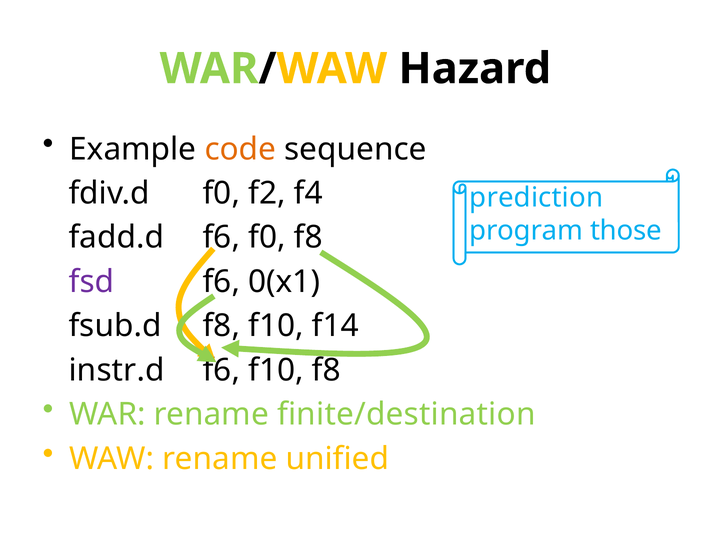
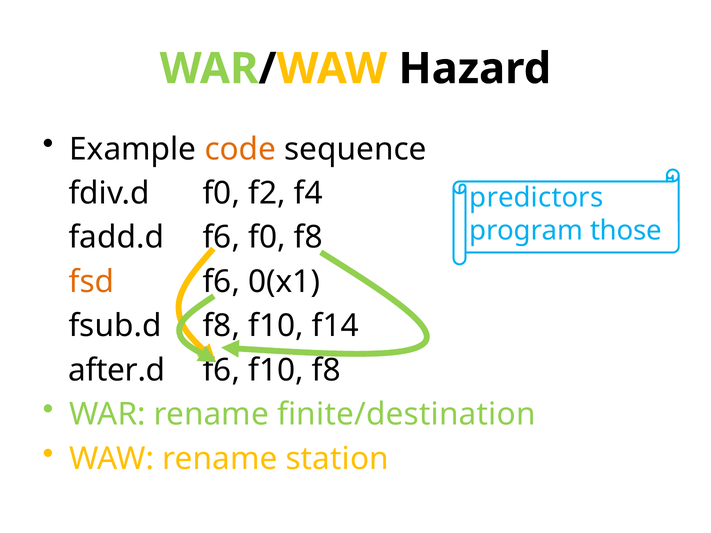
prediction: prediction -> predictors (536, 198)
fsd colour: purple -> orange (91, 282)
instr.d: instr.d -> after.d (117, 370)
unified: unified -> station (337, 459)
